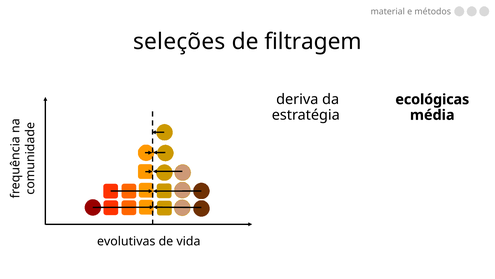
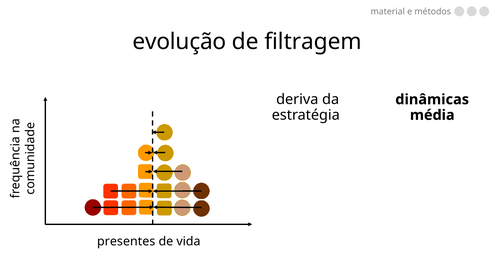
seleções: seleções -> evolução (179, 42)
ecológicas: ecológicas -> dinâmicas (432, 99)
evolutivas: evolutivas -> presentes (126, 241)
